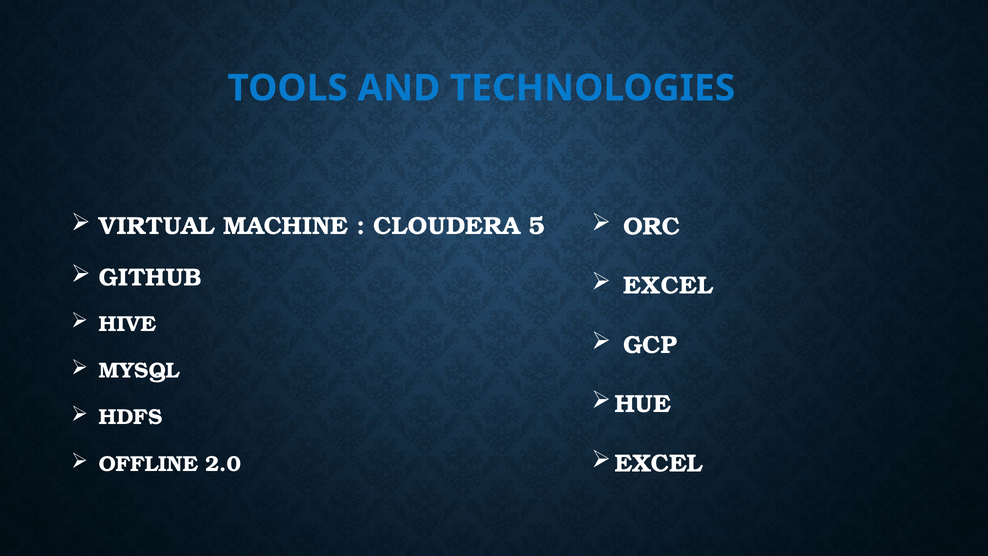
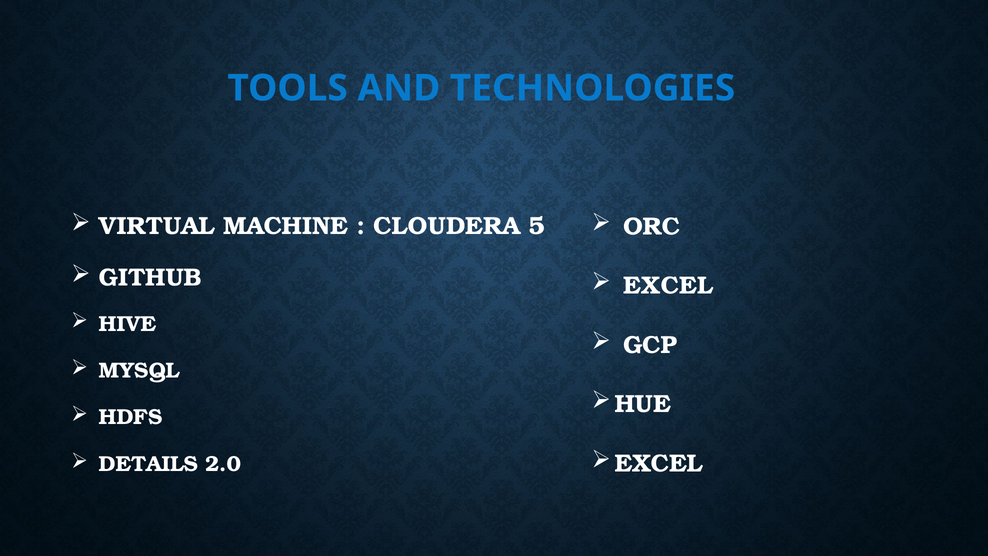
OFFLINE: OFFLINE -> DETAILS (148, 464)
